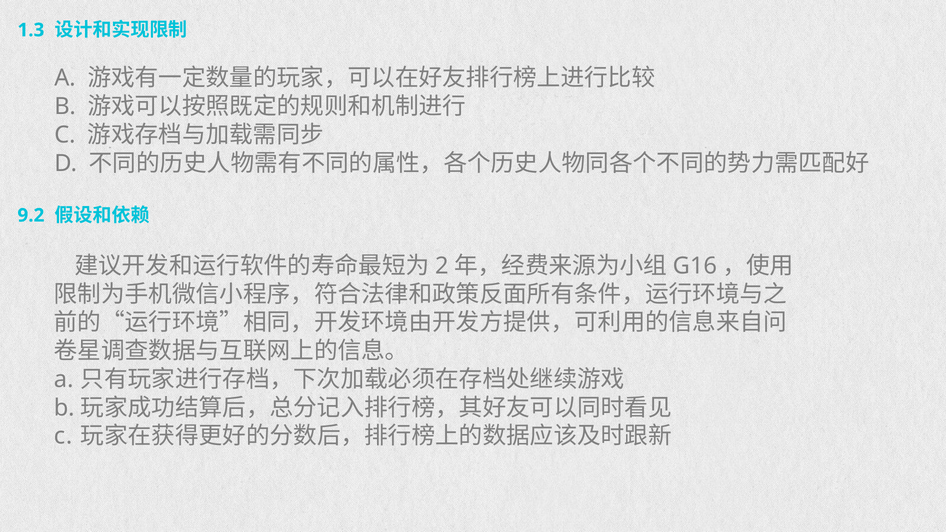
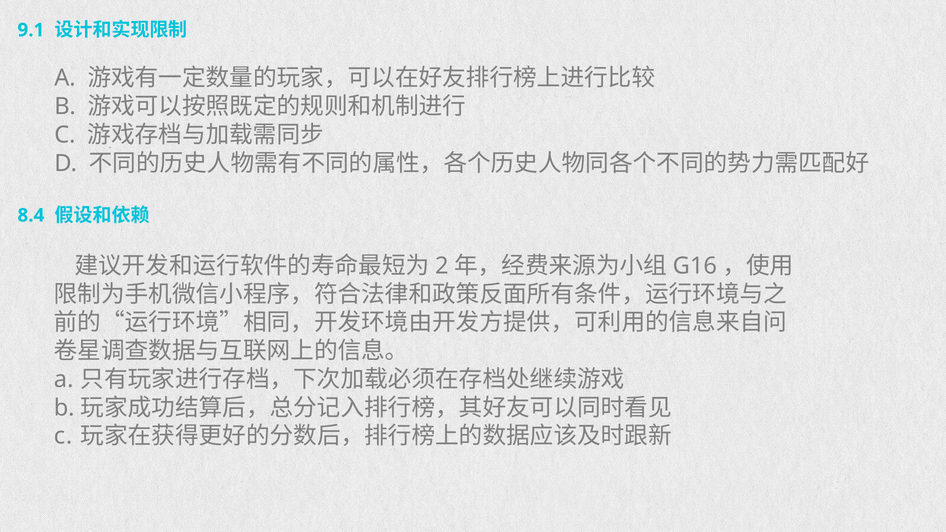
1.3: 1.3 -> 9.1 (31, 30)
9.2: 9.2 -> 8.4 (31, 215)
